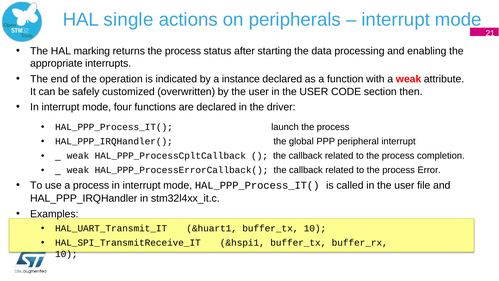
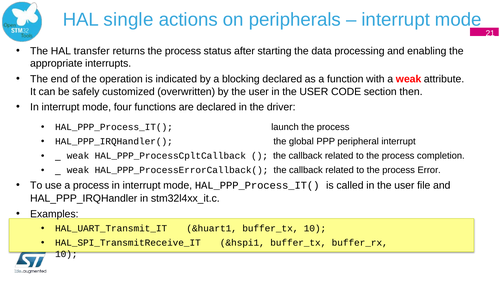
marking: marking -> transfer (92, 51)
instance: instance -> blocking (241, 79)
